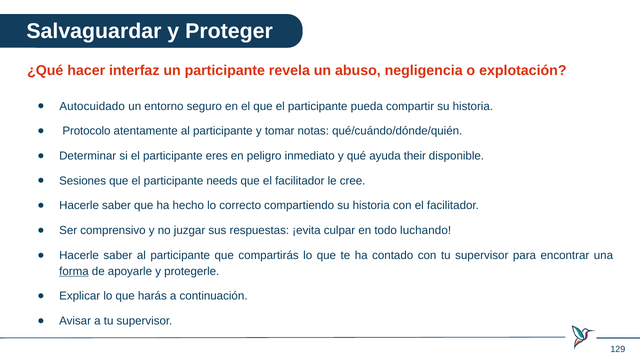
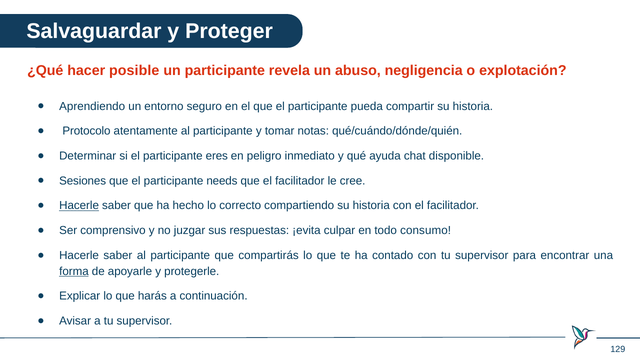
interfaz: interfaz -> posible (134, 71)
Autocuidado: Autocuidado -> Aprendiendo (92, 106)
their: their -> chat (415, 156)
Hacerle underline: none -> present (79, 206)
luchando: luchando -> consumo (426, 231)
